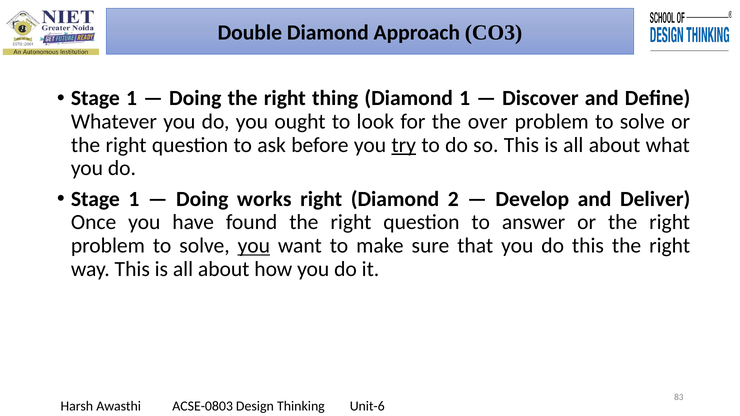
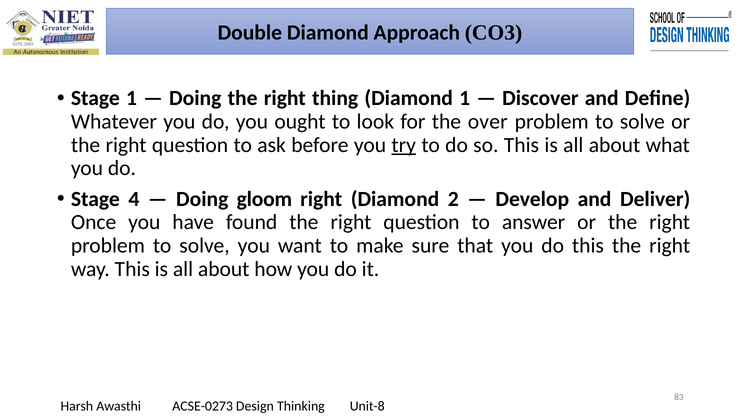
1: 1 -> 4 (134, 199)
works: works -> gloom (264, 199)
you underline: present -> none (254, 246)
ACSE-0803: ACSE-0803 -> ACSE-0273 (203, 407)
Unit-6: Unit-6 -> Unit-8 (367, 407)
